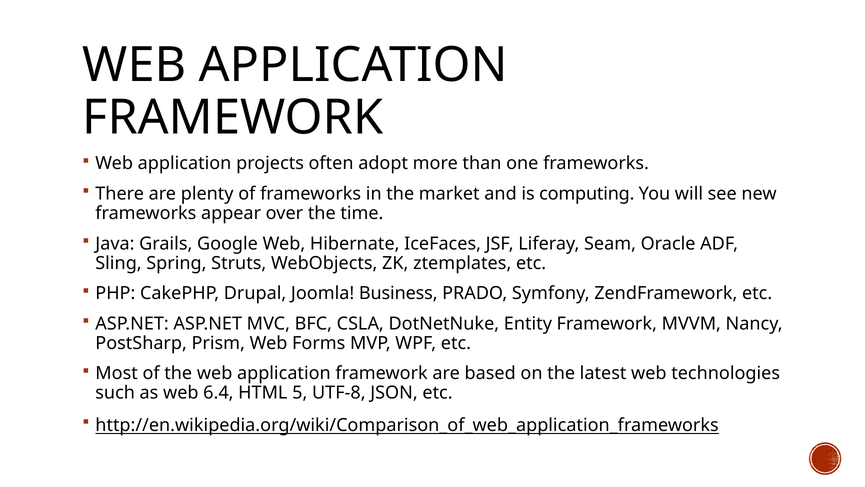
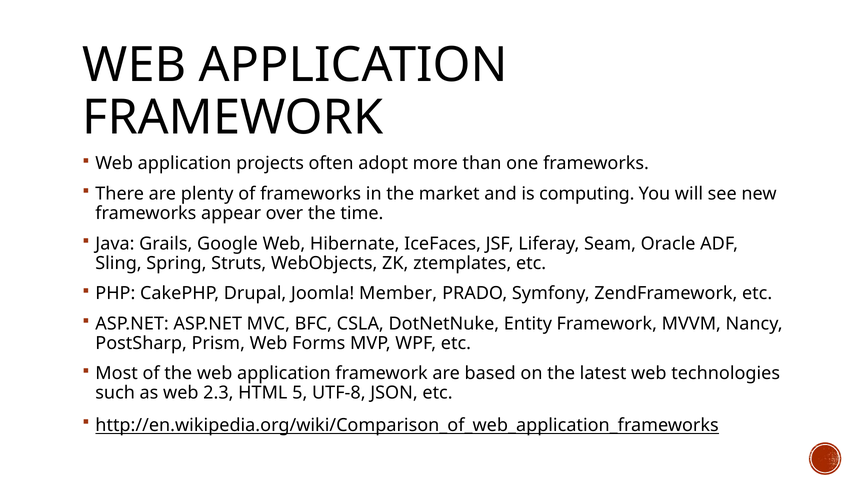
Business: Business -> Member (398, 293)
6.4: 6.4 -> 2.3 (218, 393)
